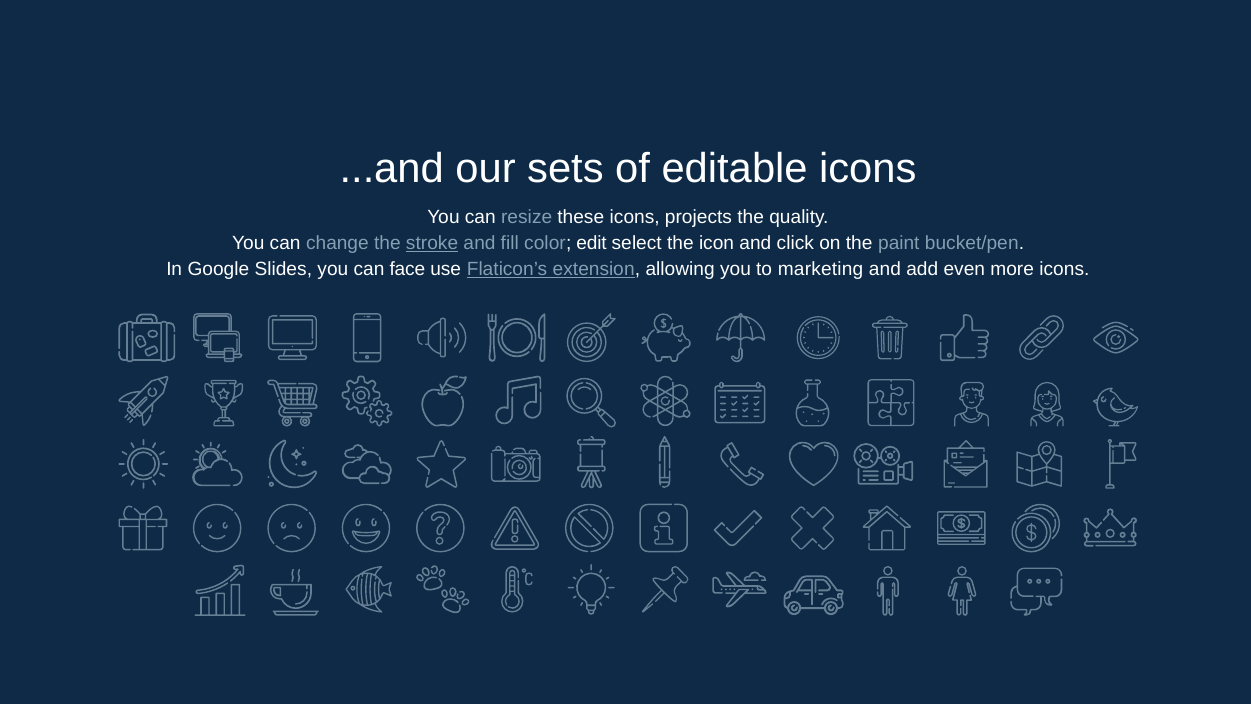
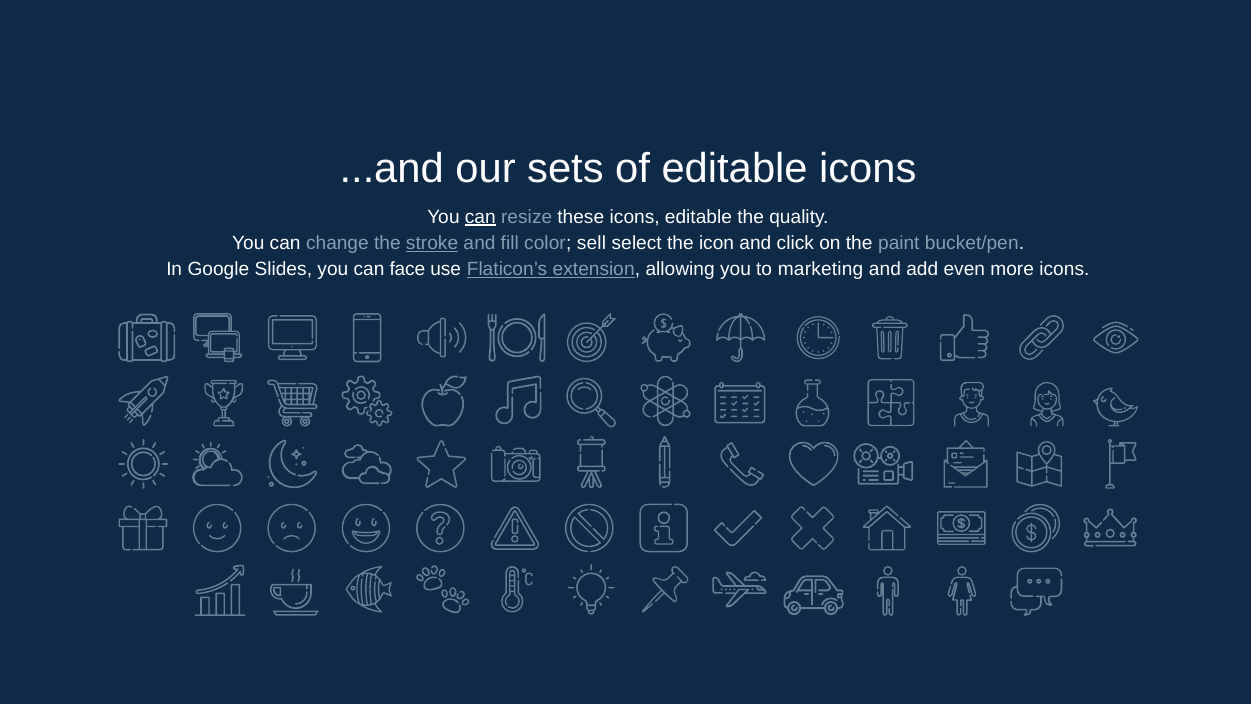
can underline: none -> present (480, 217)
icons projects: projects -> editable (698, 217)
edit: edit -> sell (591, 243)
